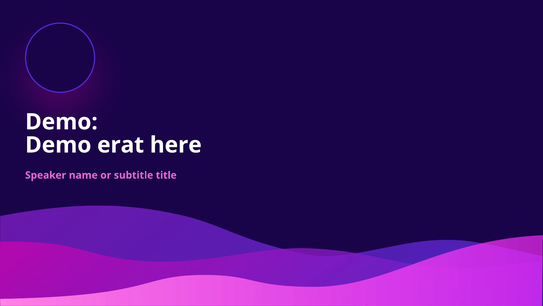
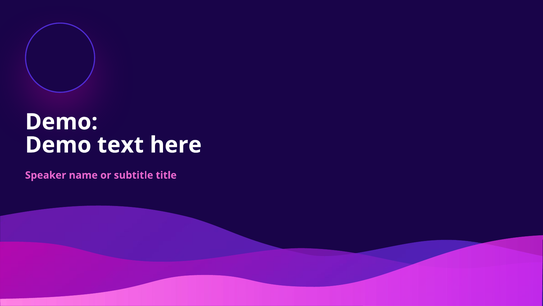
erat: erat -> text (120, 145)
